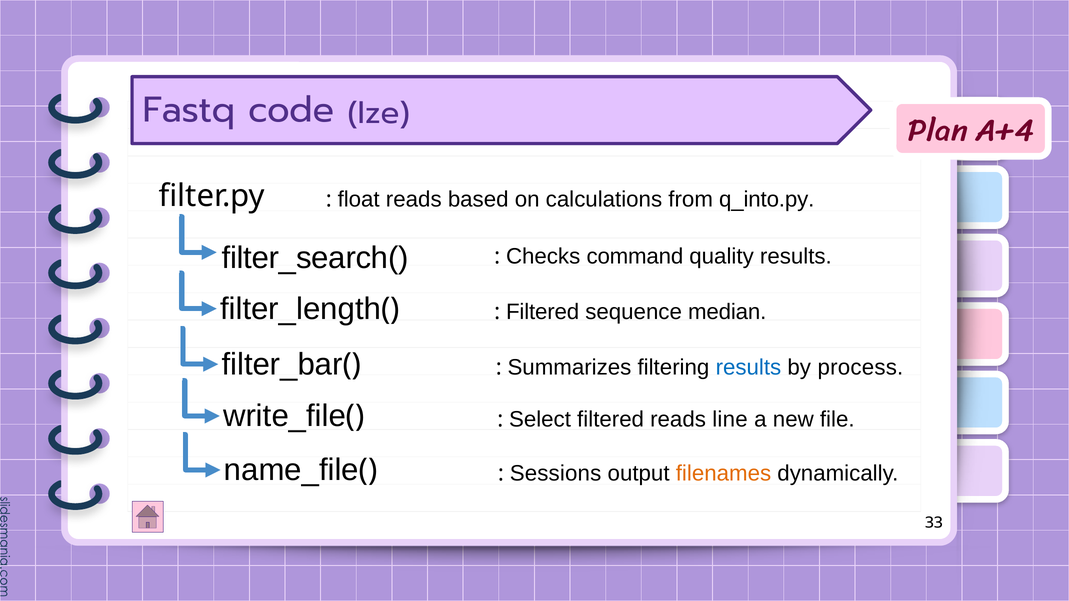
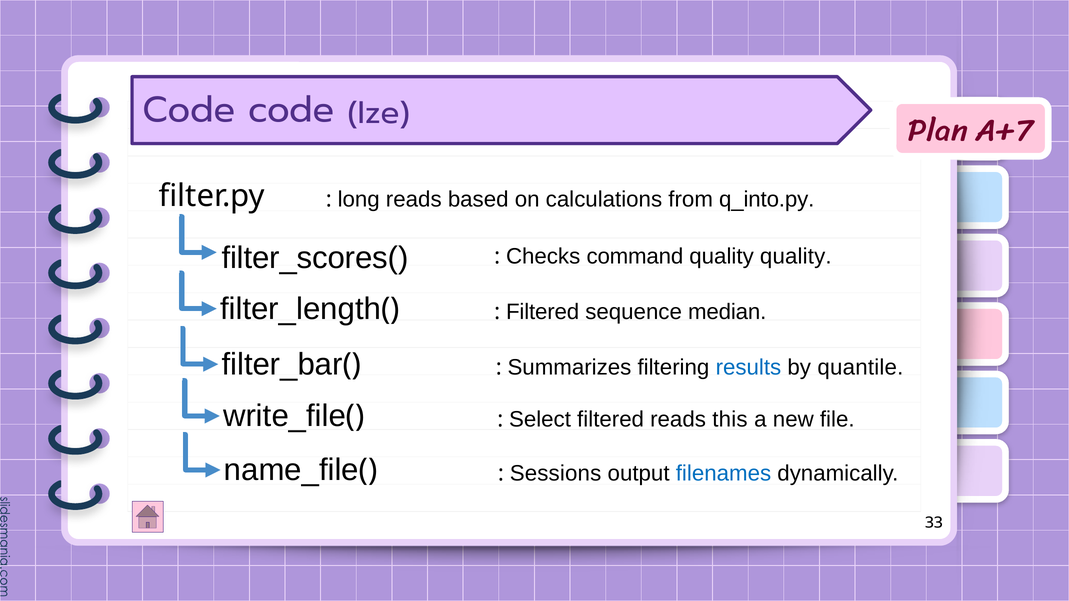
Fastq: Fastq -> Code (189, 110)
A+4: A+4 -> A+7 (1005, 131)
float: float -> long (359, 200)
filter_search(: filter_search( -> filter_scores( (315, 258)
quality results: results -> quality (796, 256)
process: process -> quantile (860, 368)
line: line -> this (730, 419)
filenames colour: orange -> blue (723, 473)
